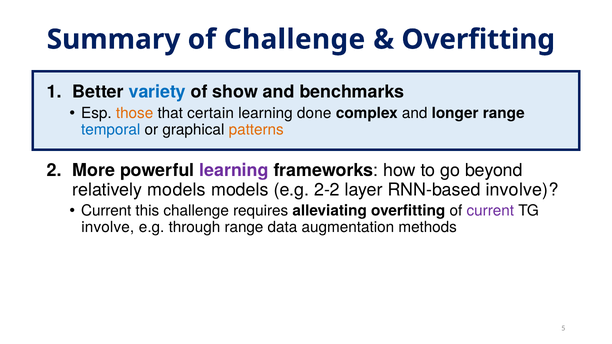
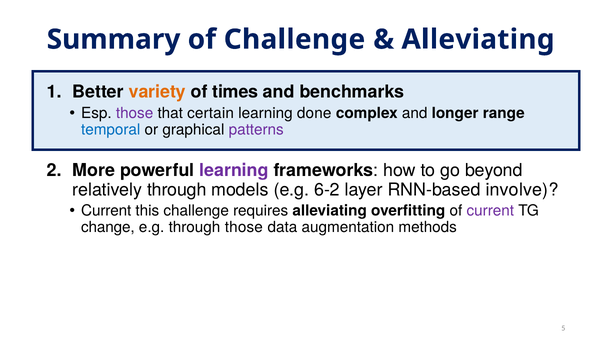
Overfitting: Overfitting -> Alleviating (478, 39)
variety colour: blue -> orange (157, 92)
show: show -> times (235, 92)
those colour: orange -> purple (135, 113)
patterns colour: orange -> purple (256, 130)
relatively models: models -> through (177, 190)
2-2: 2-2 -> 6-2 (327, 190)
involve: involve -> change (108, 227)
through range: range -> those (244, 227)
